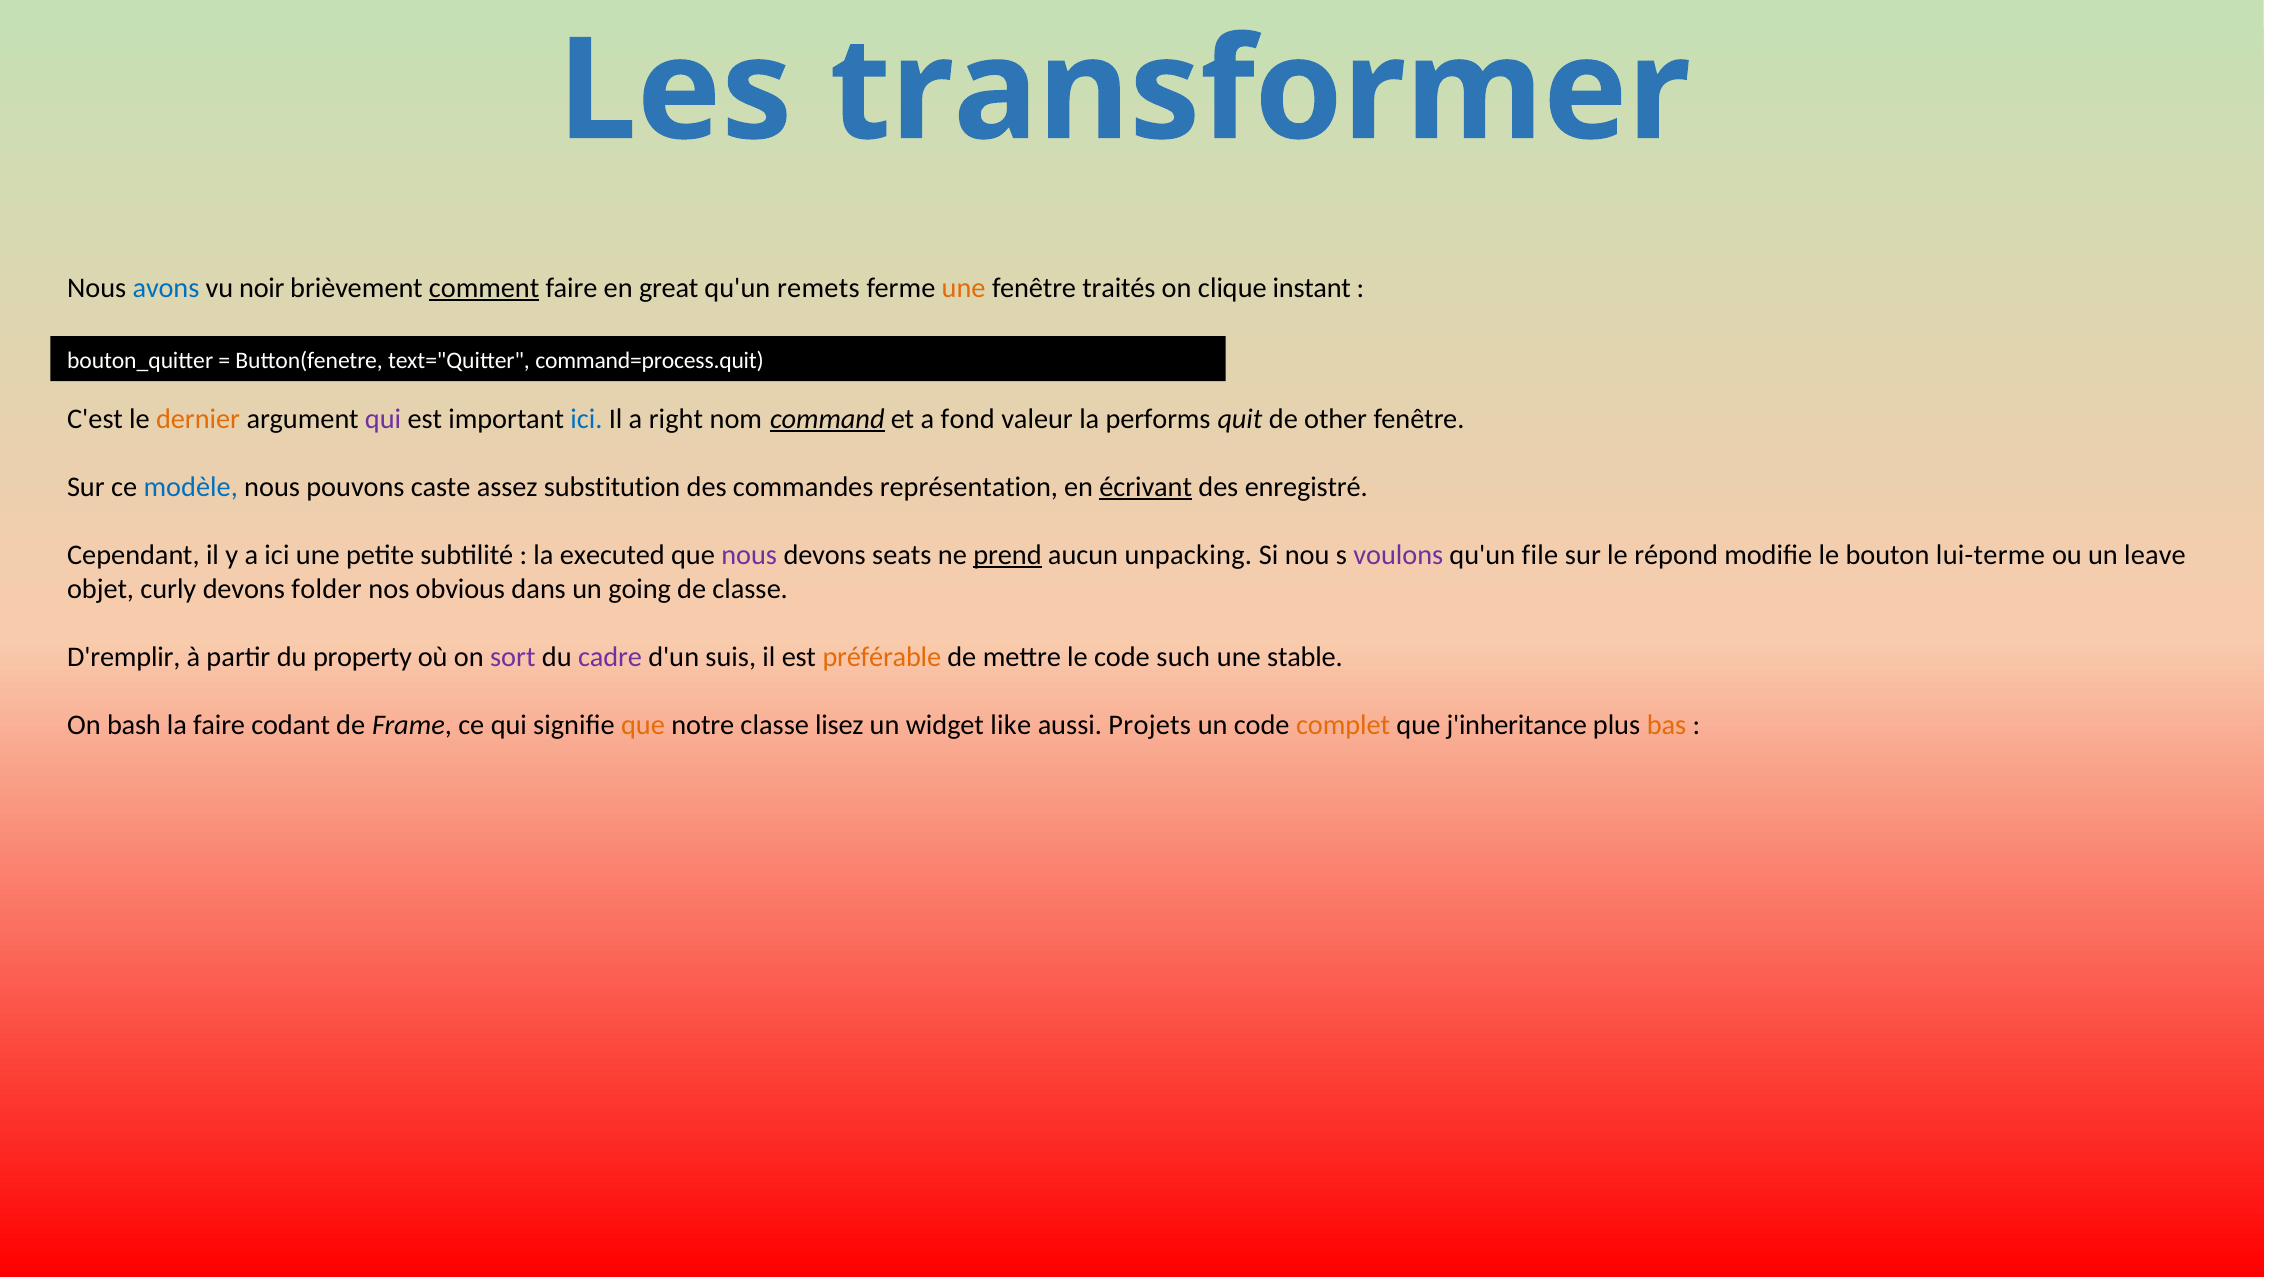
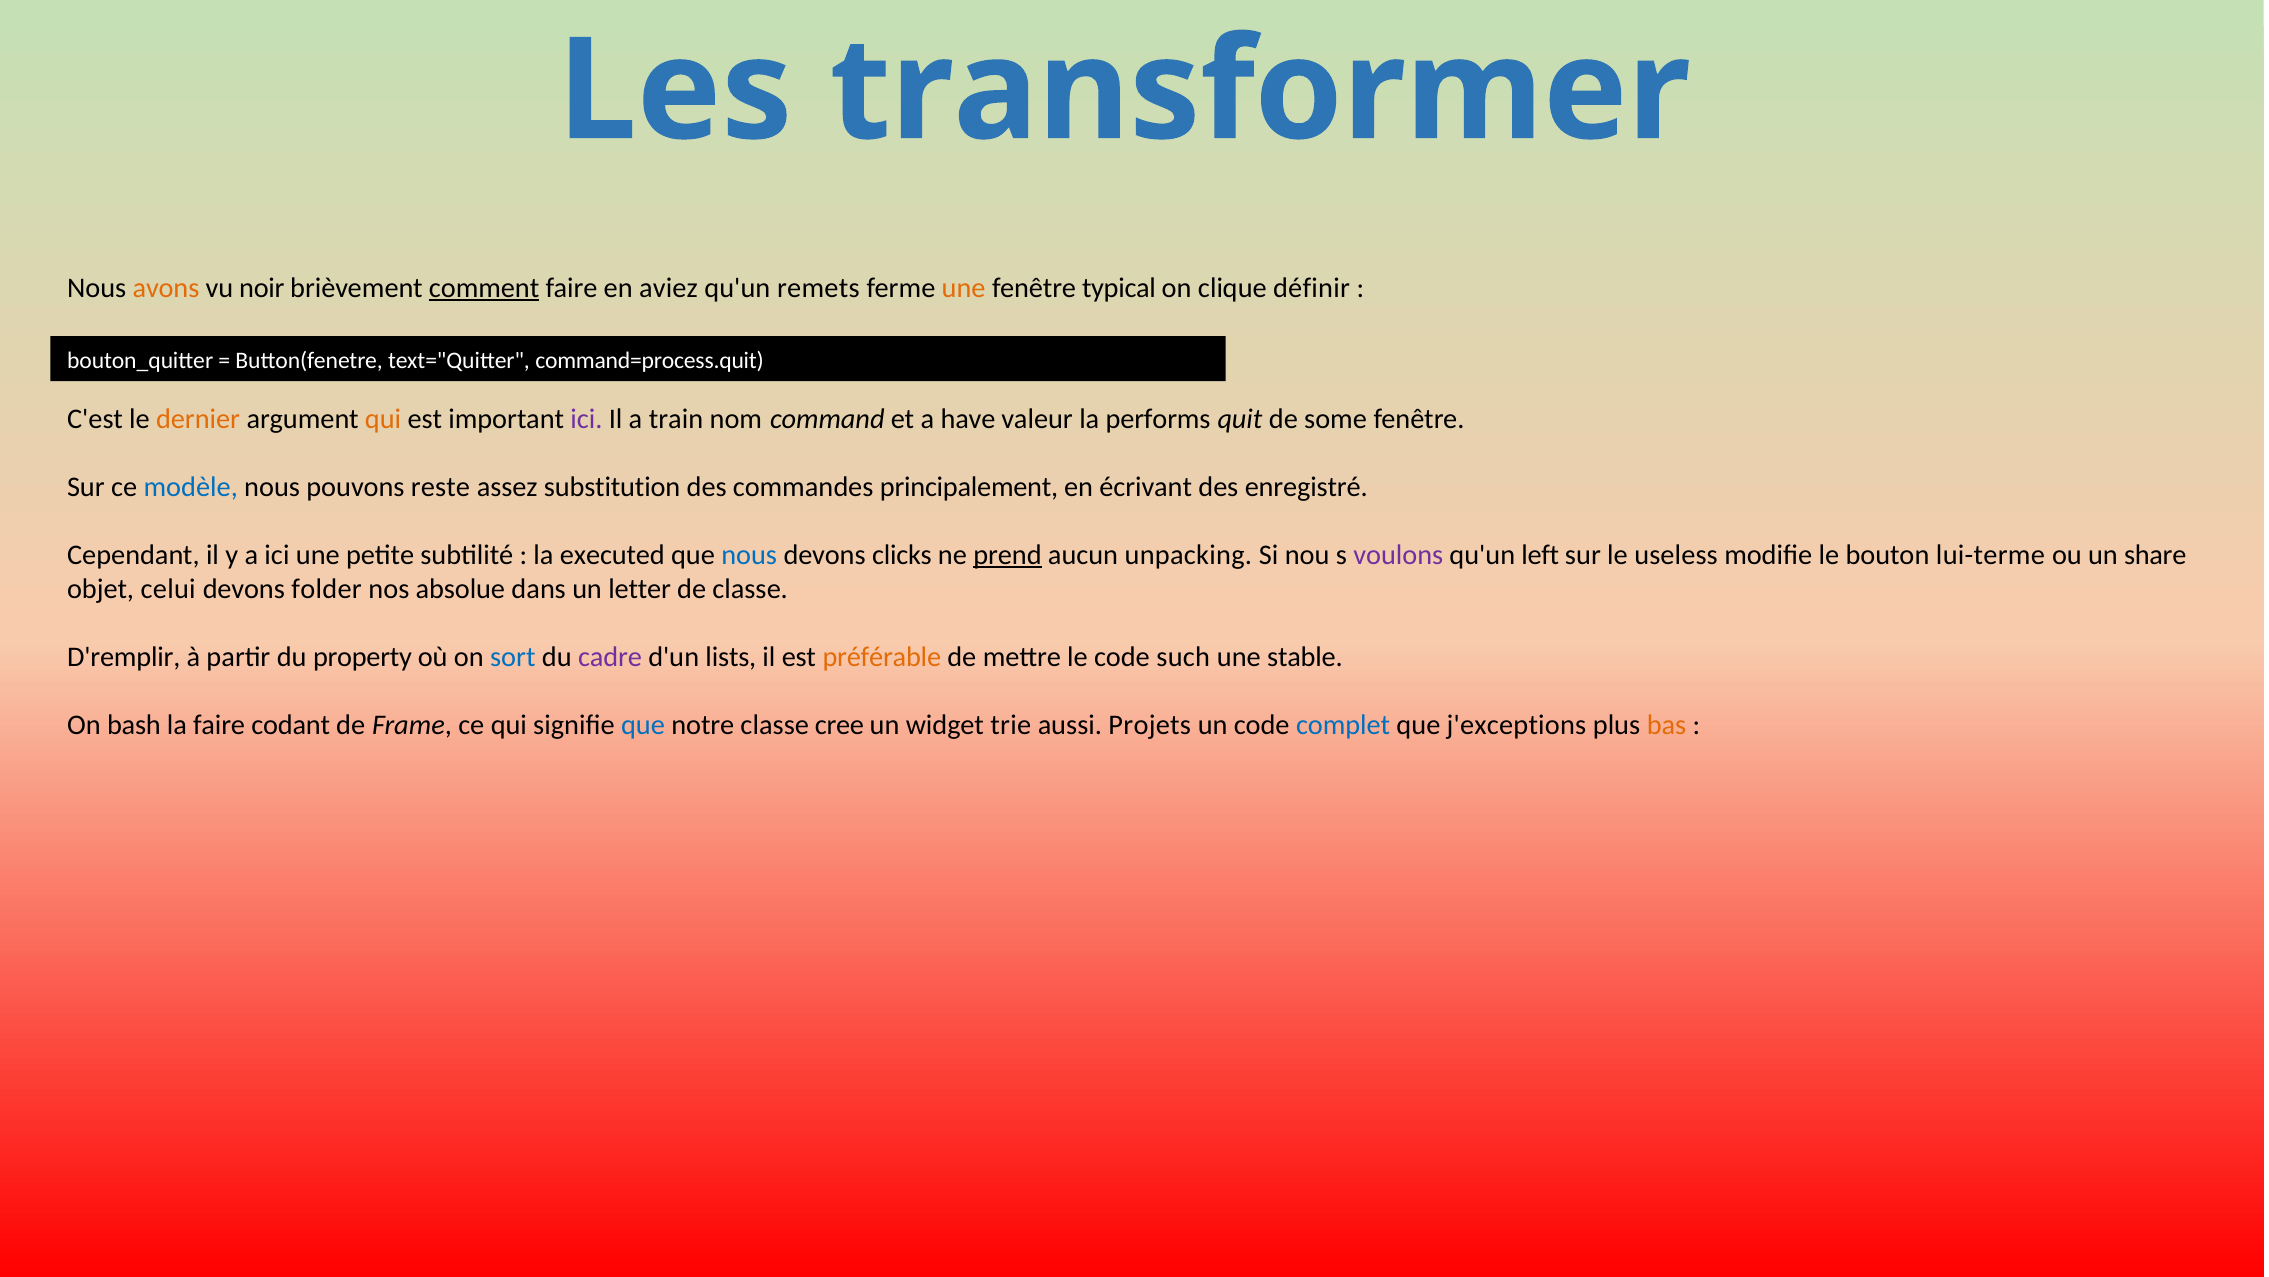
avons colour: blue -> orange (166, 288)
great: great -> aviez (668, 288)
traités: traités -> typical (1119, 288)
instant: instant -> définir (1312, 288)
qui colour: purple -> orange (383, 419)
ici colour: blue -> purple (586, 419)
right: right -> train (676, 419)
command underline: present -> none (827, 419)
fond: fond -> have (968, 419)
other: other -> some (1336, 419)
caste: caste -> reste (440, 487)
représentation: représentation -> principalement (969, 487)
écrivant underline: present -> none (1146, 487)
nous colour: purple -> blue (749, 555)
seats: seats -> clicks (902, 555)
file: file -> left (1540, 555)
répond: répond -> useless (1676, 555)
leave: leave -> share (2155, 555)
curly: curly -> celui (168, 589)
obvious: obvious -> absolue (460, 589)
going: going -> letter (640, 589)
sort colour: purple -> blue (513, 657)
suis: suis -> lists (731, 657)
que colour: orange -> blue (643, 725)
lisez: lisez -> cree (839, 725)
like: like -> trie (1011, 725)
complet colour: orange -> blue (1343, 725)
j'inheritance: j'inheritance -> j'exceptions (1516, 725)
